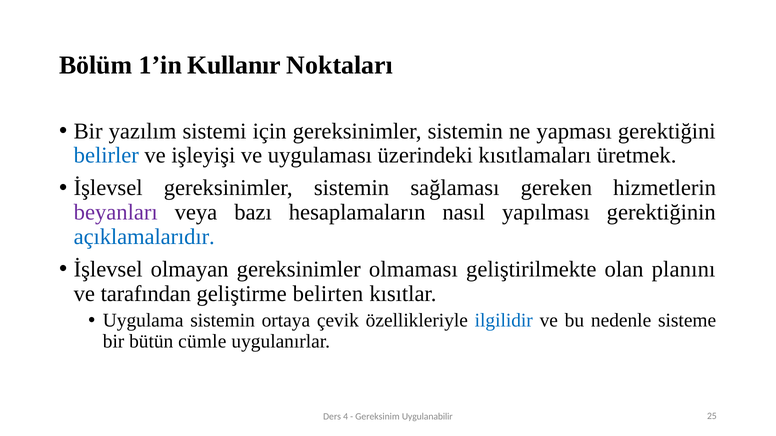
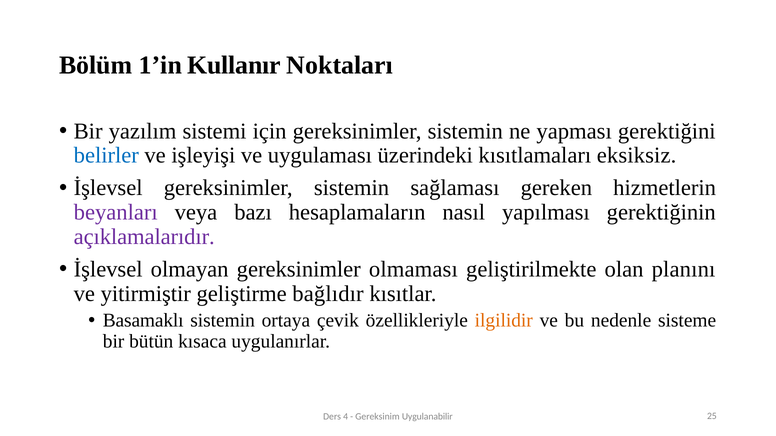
üretmek: üretmek -> eksiksiz (637, 156)
açıklamalarıdır colour: blue -> purple (144, 237)
tarafından: tarafından -> yitirmiştir (146, 294)
belirten: belirten -> bağlıdır (328, 294)
Uygulama: Uygulama -> Basamaklı (143, 321)
ilgilidir colour: blue -> orange (504, 321)
cümle: cümle -> kısaca (202, 342)
